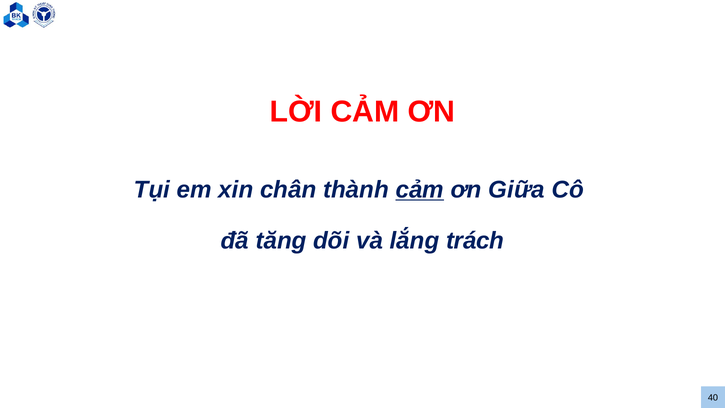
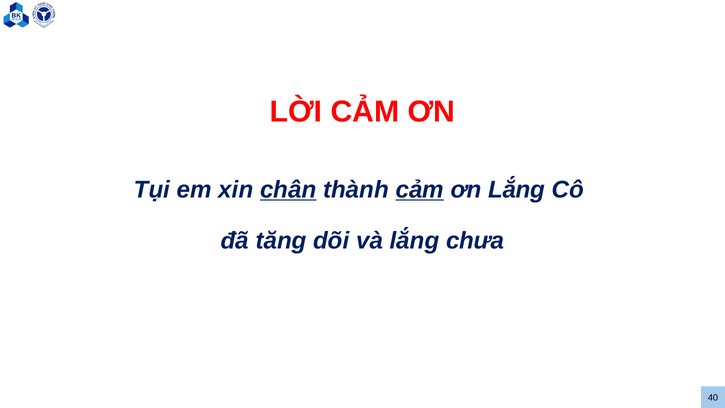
chân underline: none -> present (288, 190)
ơn Giữa: Giữa -> Lắng (517, 190)
trách: trách -> chưa (475, 241)
